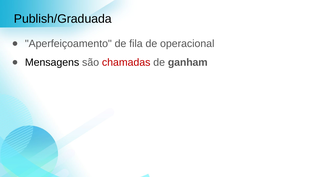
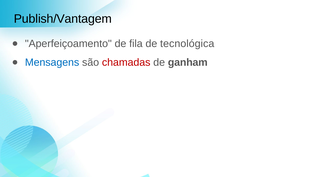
Publish/Graduada: Publish/Graduada -> Publish/Vantagem (63, 19)
operacional: operacional -> tecnológica (187, 44)
Mensagens colour: black -> blue (52, 63)
